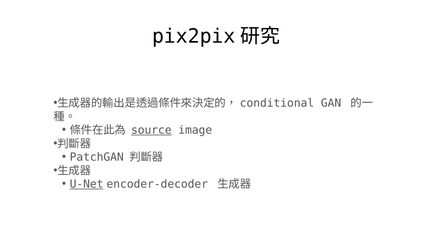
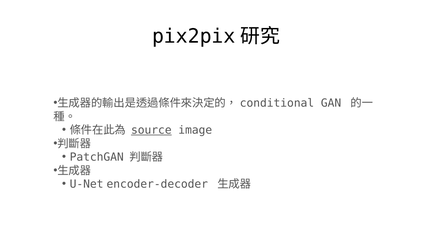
U-Net underline: present -> none (87, 184)
